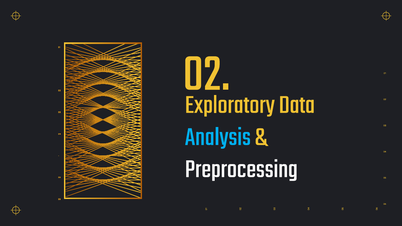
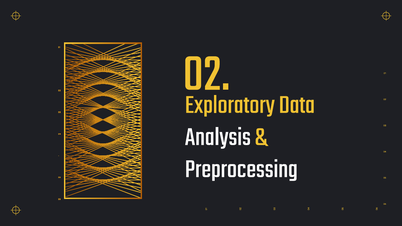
Analysis colour: light blue -> white (218, 136)
